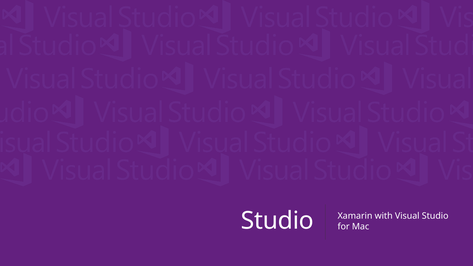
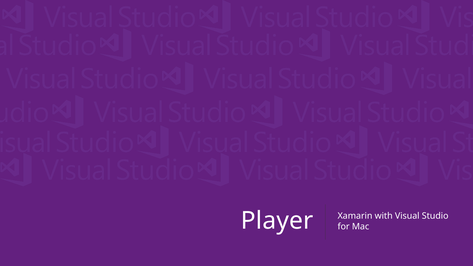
Studio: Studio -> Player (277, 221)
